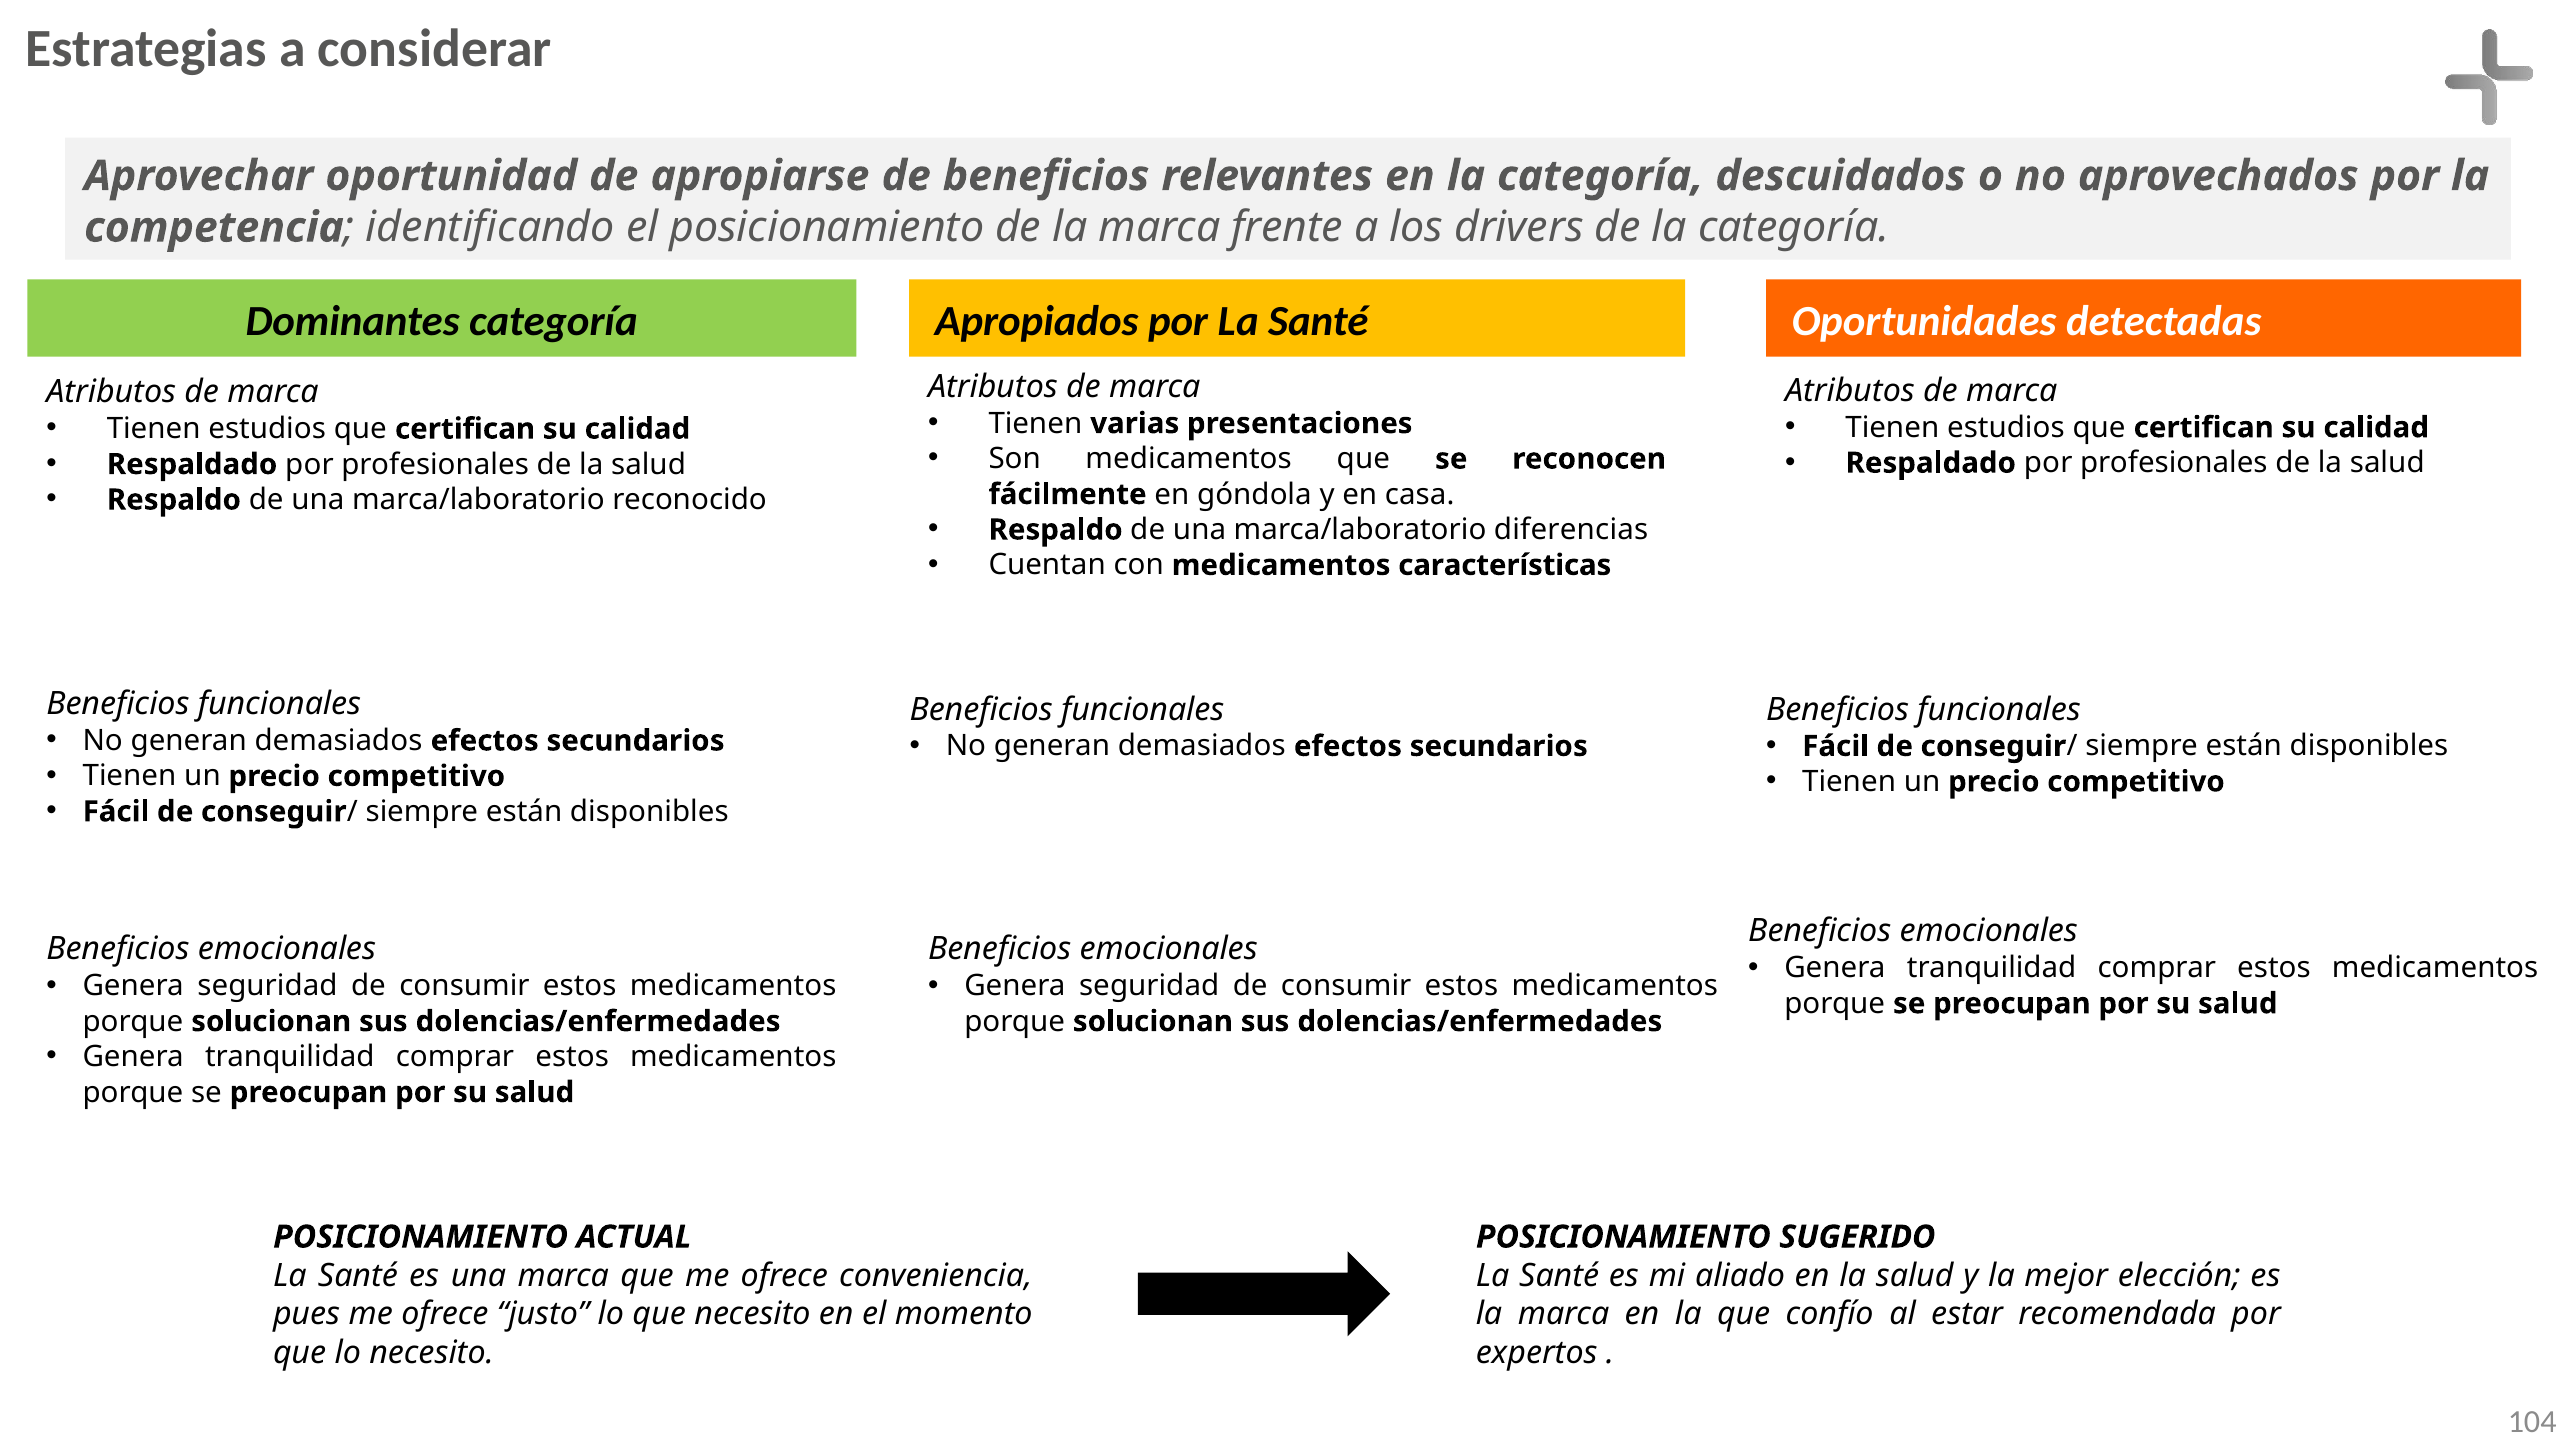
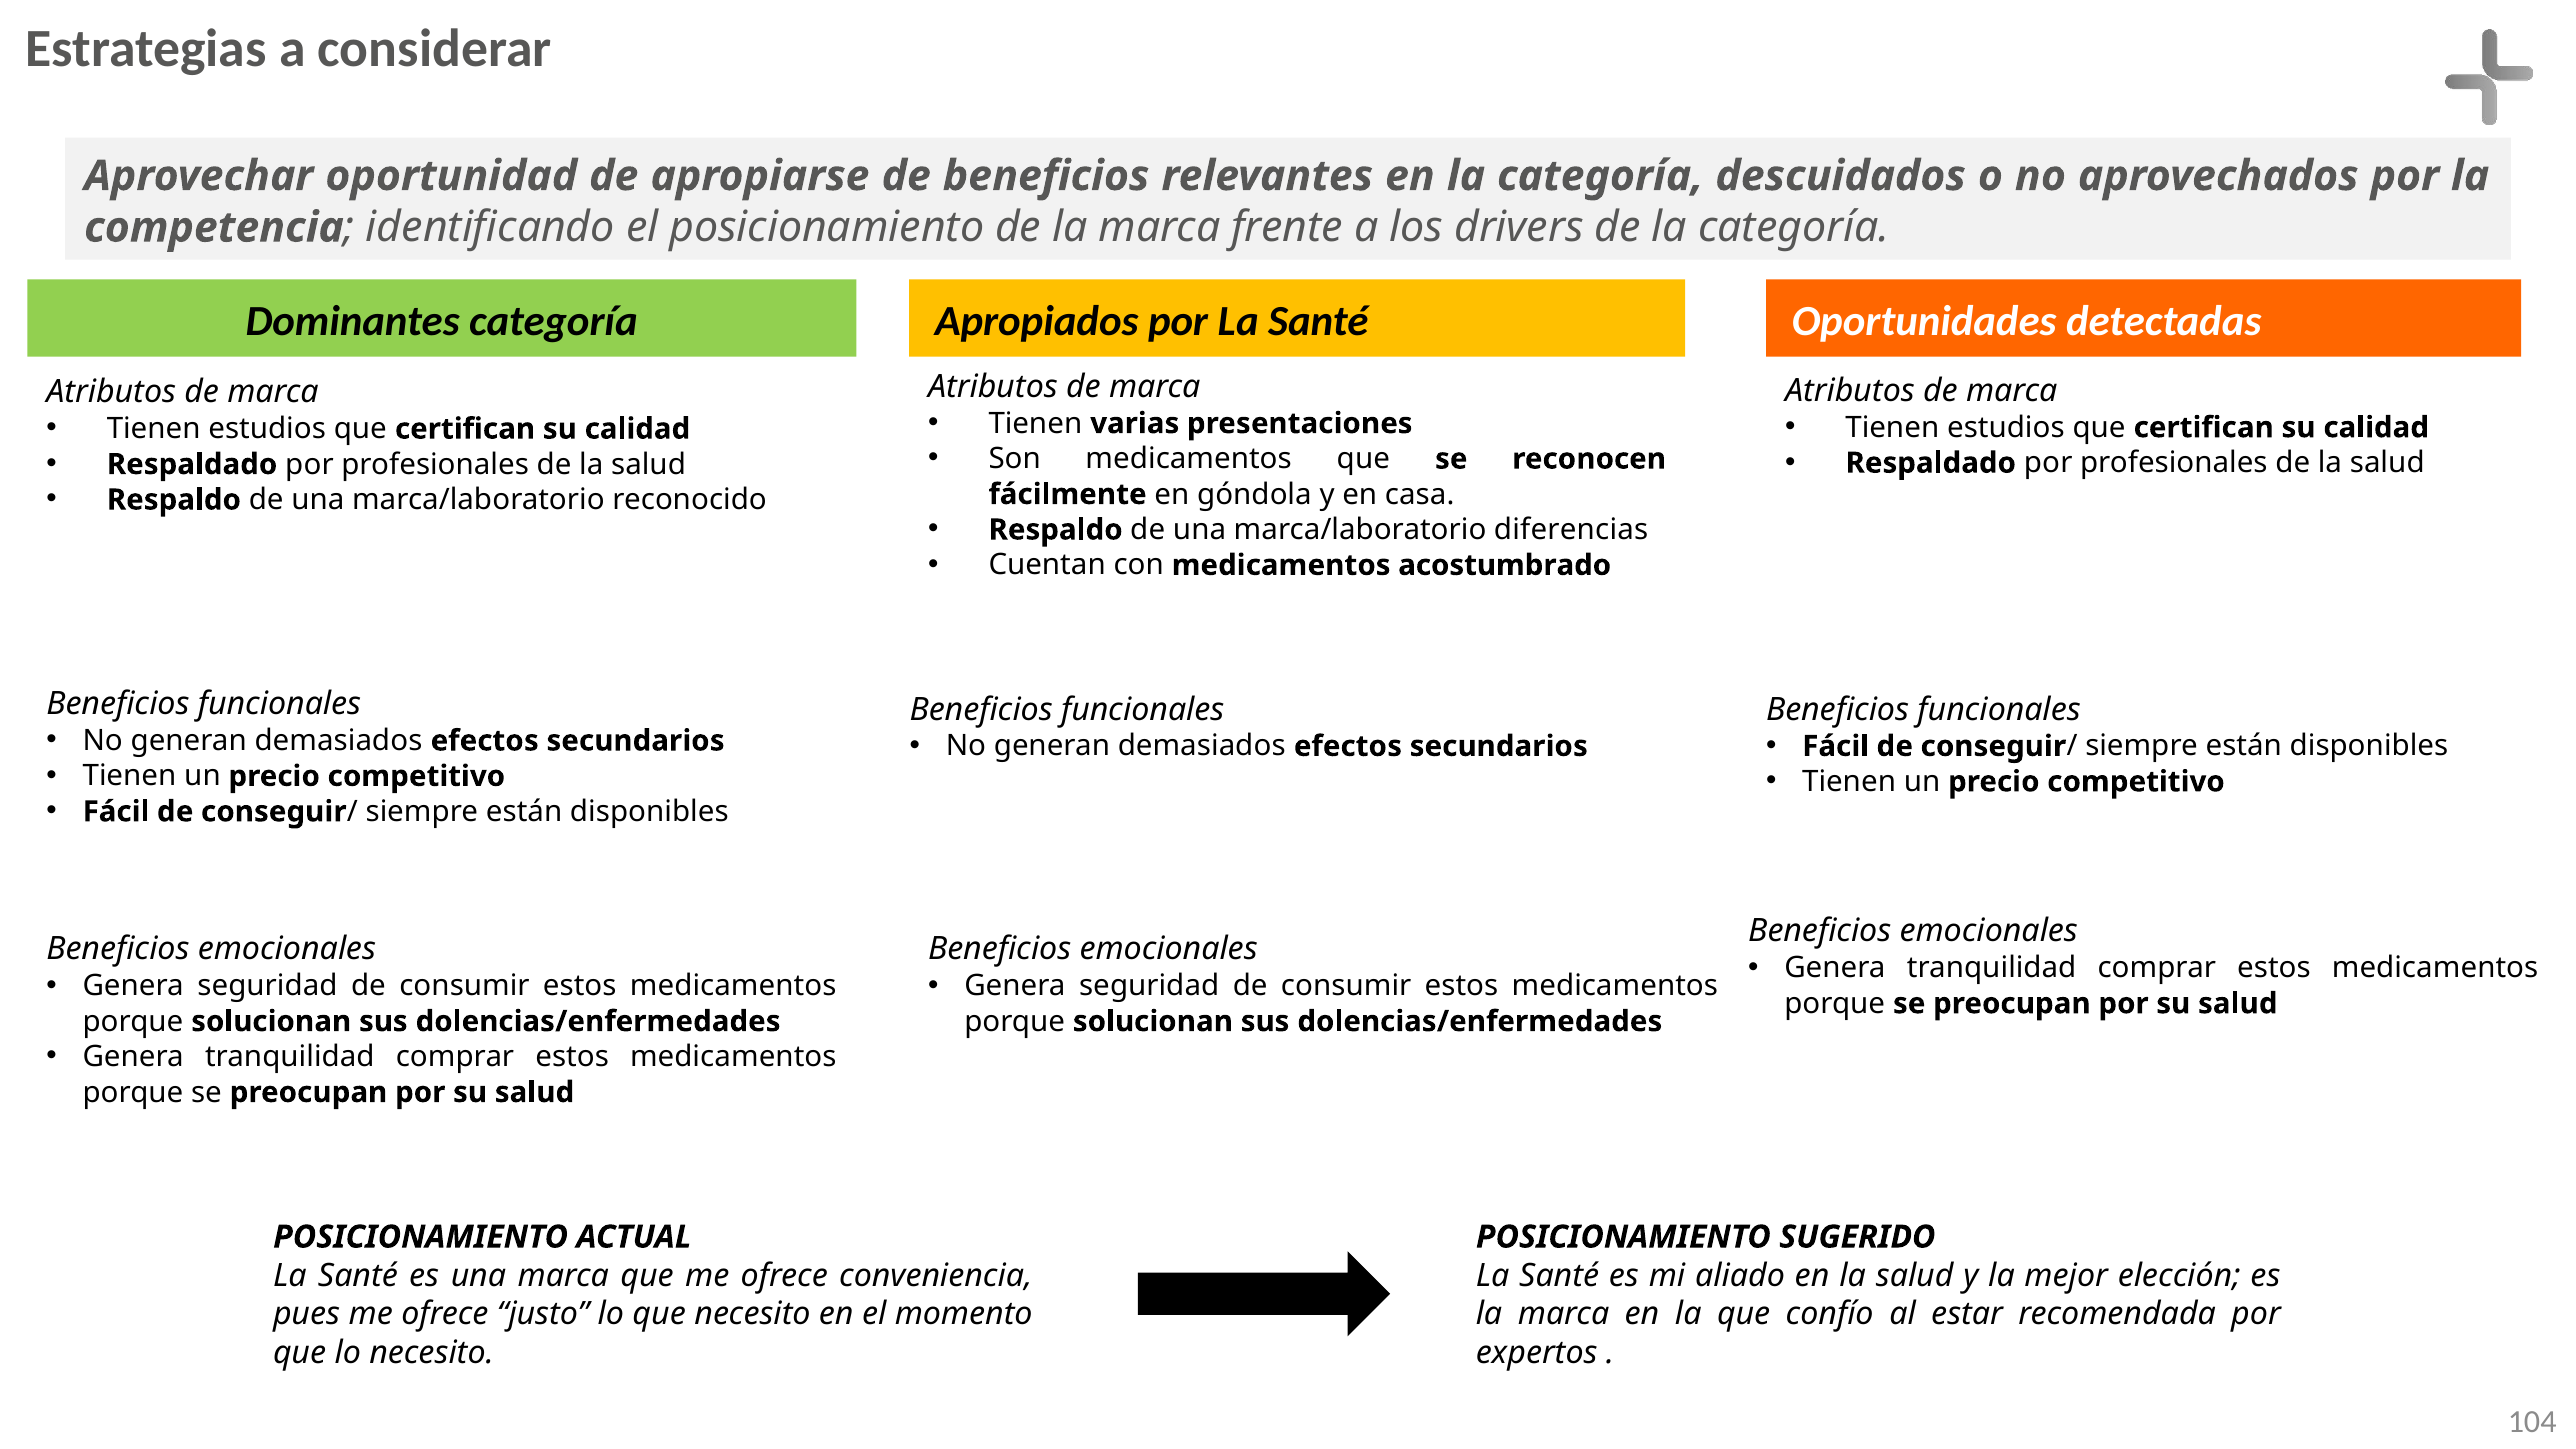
características: características -> acostumbrado (1505, 565)
